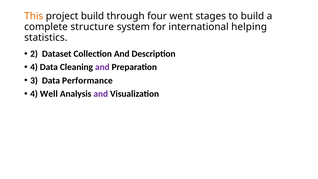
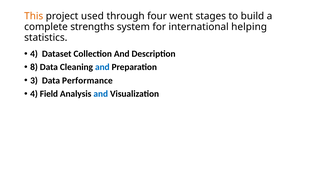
project build: build -> used (92, 16)
structure: structure -> strengths (92, 27)
2: 2 -> 4 (34, 54)
4: 4 -> 8 (34, 67)
and colour: purple -> blue (102, 67)
Well: Well -> Field (49, 94)
and colour: purple -> blue (101, 94)
